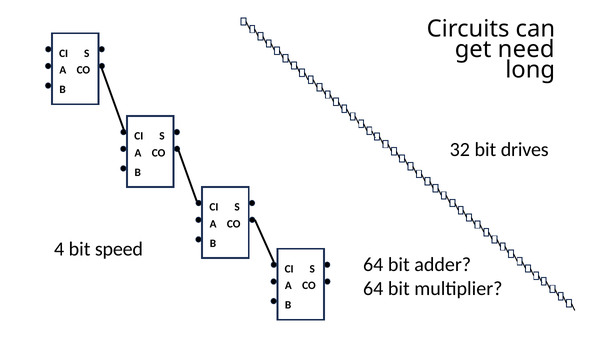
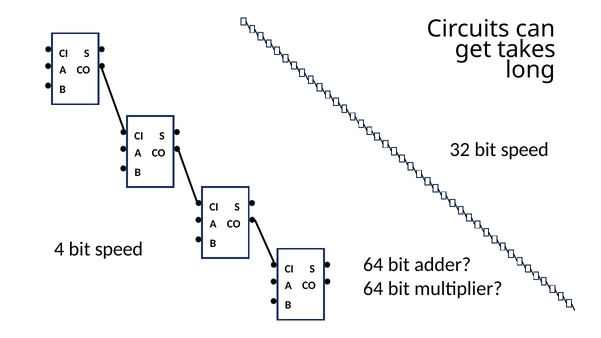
need: need -> takes (526, 49)
32 bit drives: drives -> speed (525, 150)
